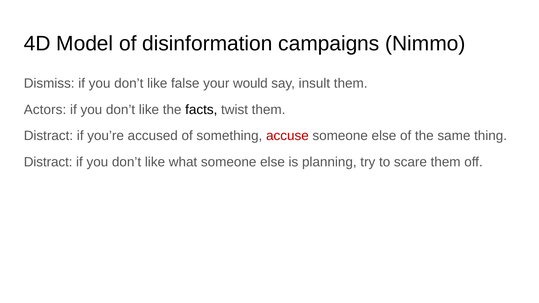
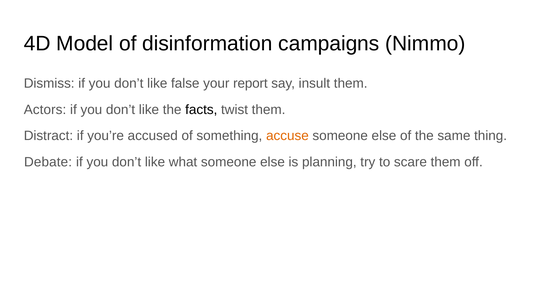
would: would -> report (250, 83)
accuse colour: red -> orange (287, 136)
Distract: Distract -> Debate (48, 162)
